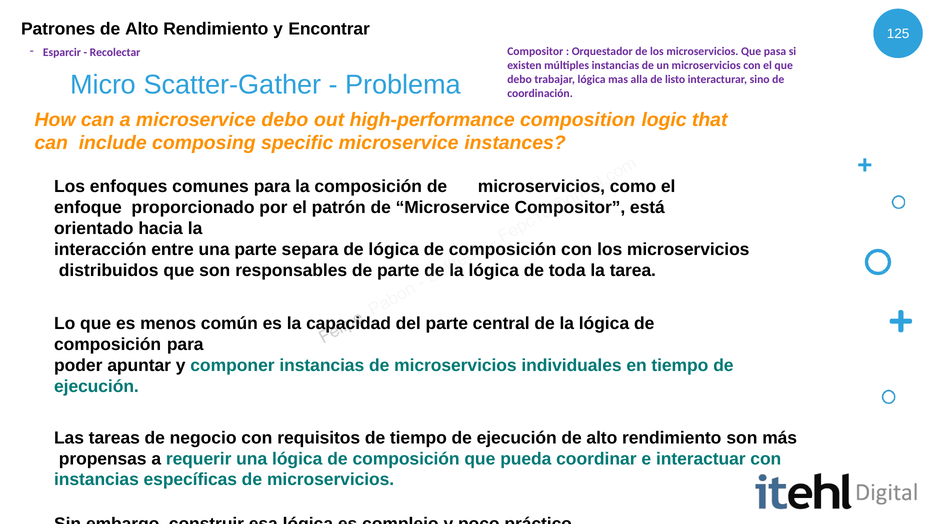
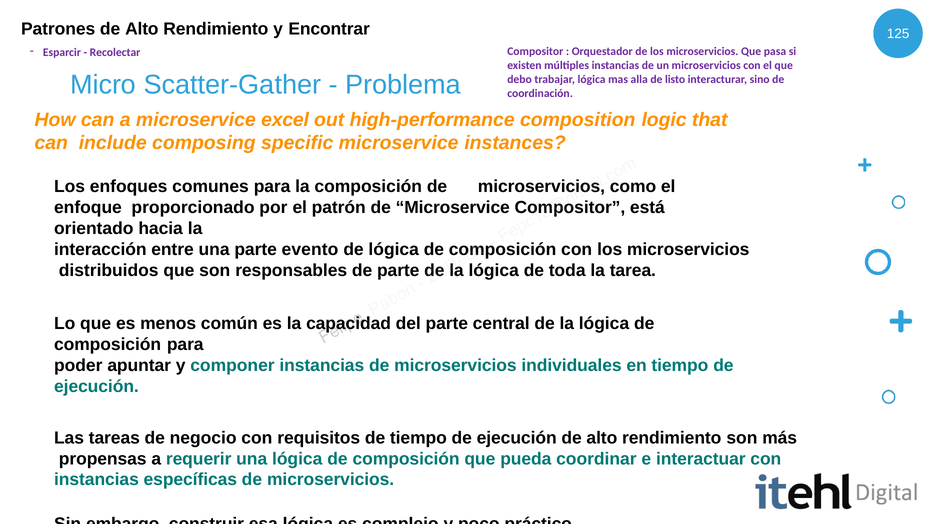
microservice debo: debo -> excel (285, 120)
separa: separa -> evento (310, 249)
